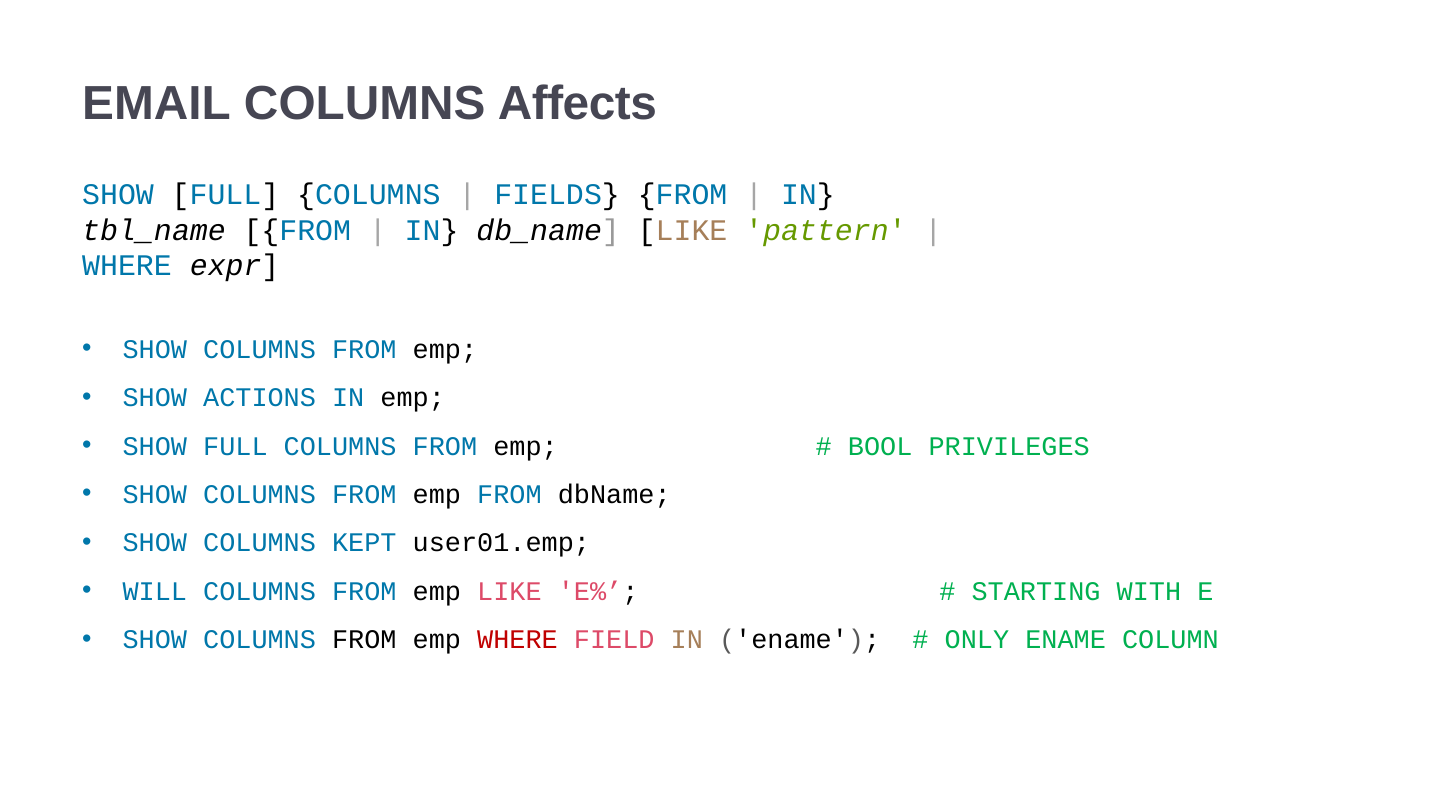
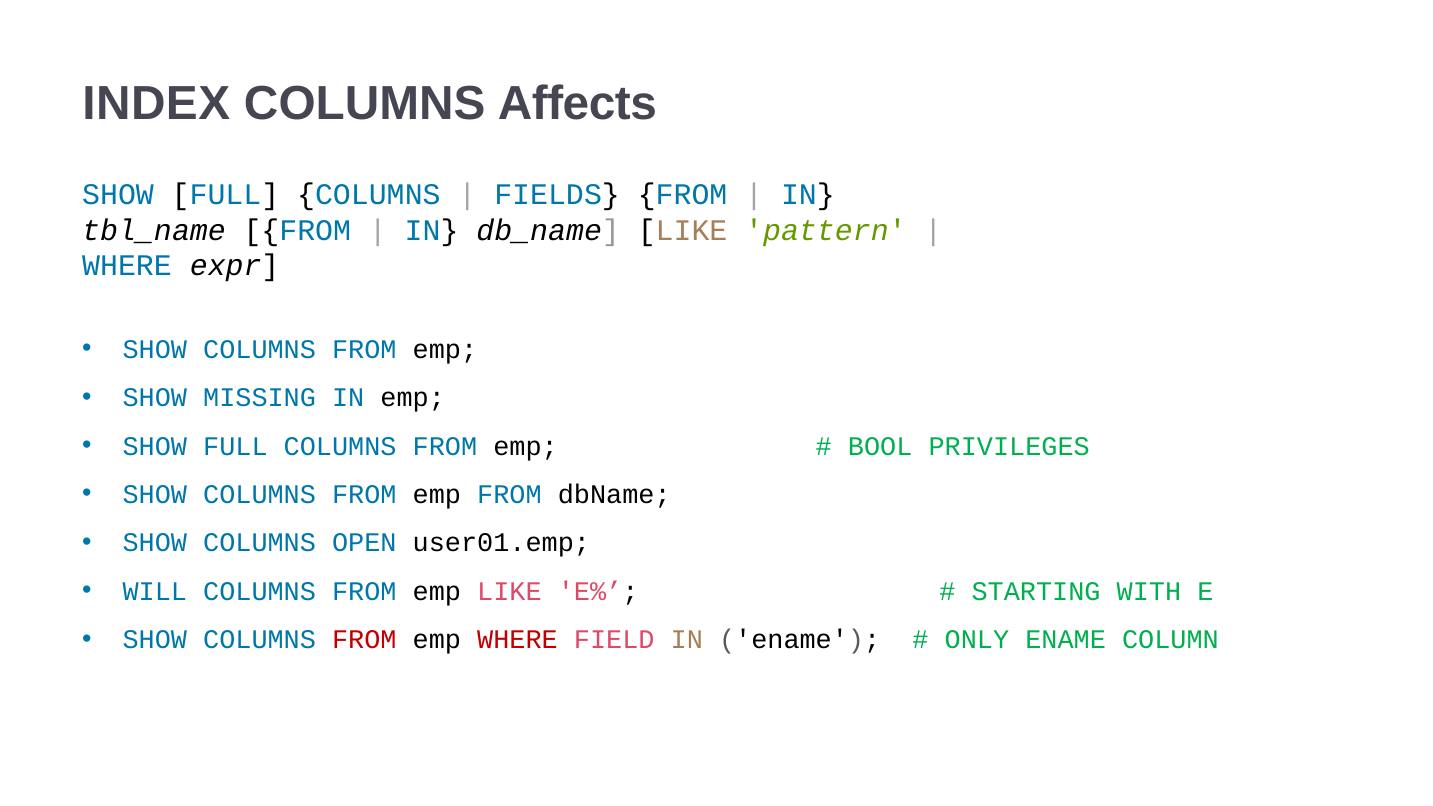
EMAIL: EMAIL -> INDEX (156, 104)
ACTIONS: ACTIONS -> MISSING (260, 398)
KEPT: KEPT -> OPEN (364, 543)
FROM colour: black -> red (364, 640)
